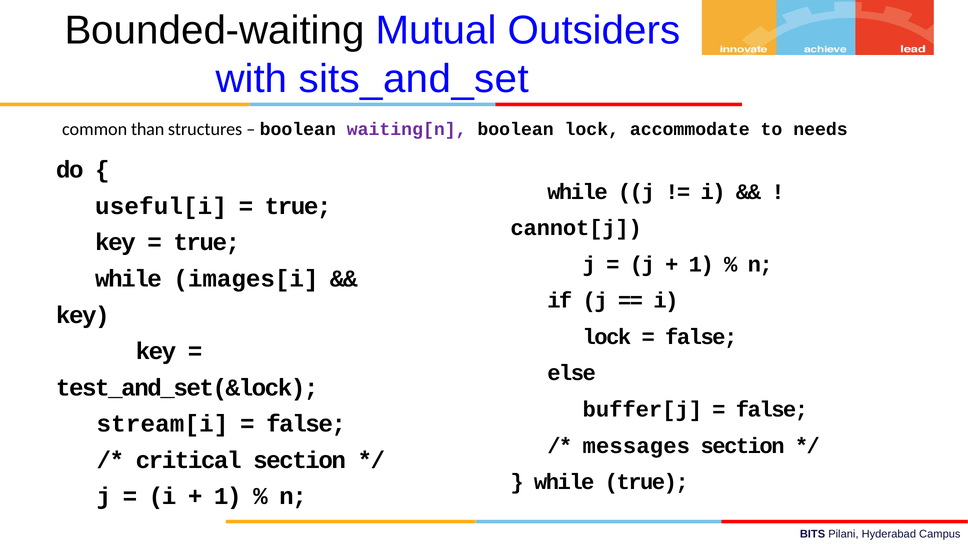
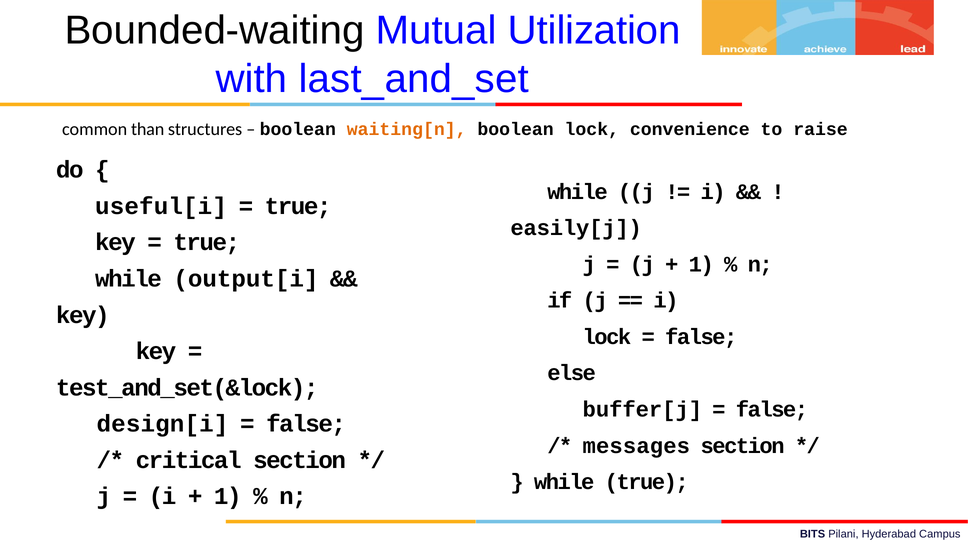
Outsiders: Outsiders -> Utilization (594, 31)
sits_and_set: sits_and_set -> last_and_set (414, 79)
waiting[n colour: purple -> orange (407, 130)
accommodate: accommodate -> convenience (690, 130)
needs: needs -> raise (821, 130)
cannot[j: cannot[j -> easily[j (576, 228)
images[i: images[i -> output[i (246, 279)
stream[i: stream[i -> design[i (162, 424)
